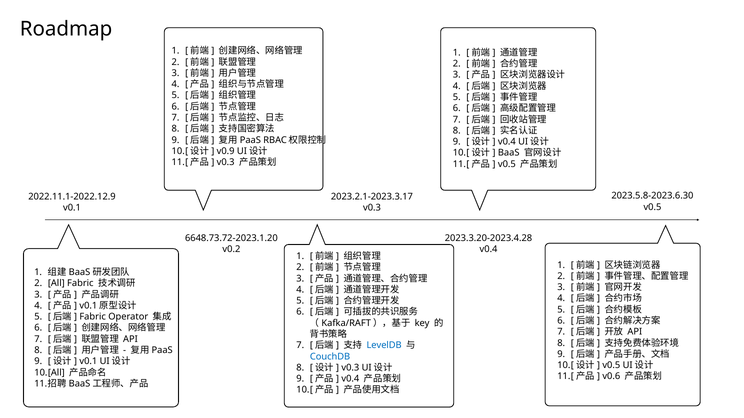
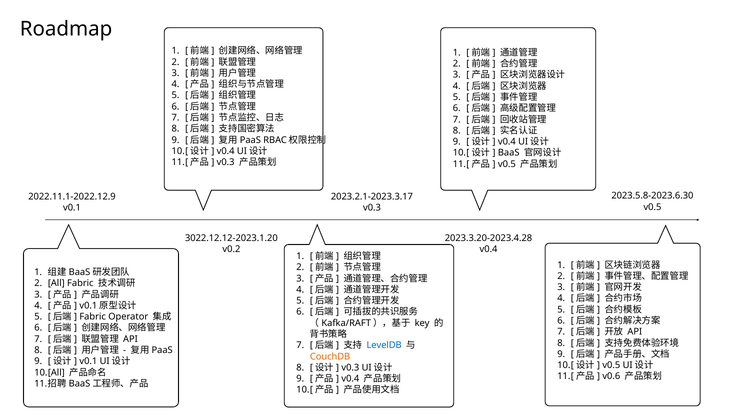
v0.9: v0.9 -> v0.4 (226, 151)
6648.73.72-2023.1.20: 6648.73.72-2023.1.20 -> 3022.12.12-2023.1.20 (231, 238)
CouchDB colour: blue -> orange (330, 357)
